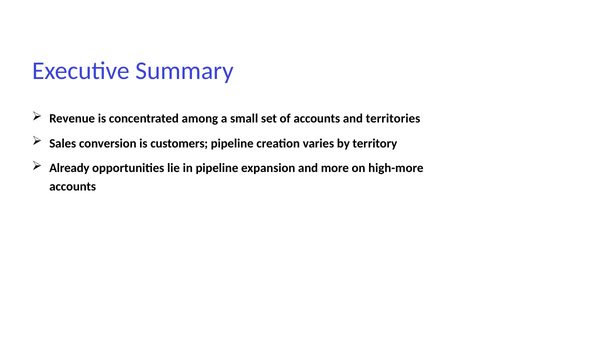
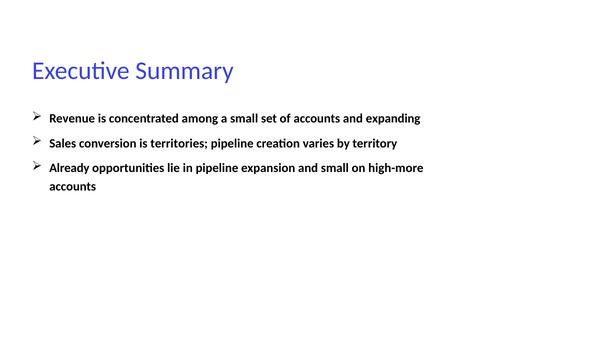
territories: territories -> expanding (393, 118)
customers: customers -> territories (179, 143)
and more: more -> small (335, 168)
